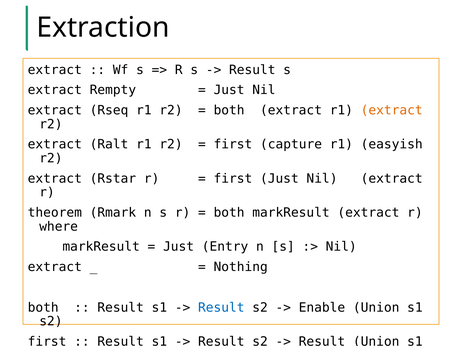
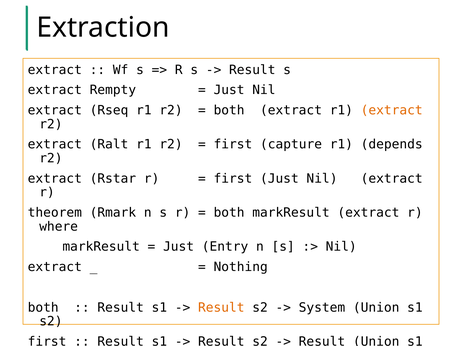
easyish: easyish -> depends (392, 145)
Result colour: blue -> orange (221, 308)
Enable: Enable -> System (322, 308)
